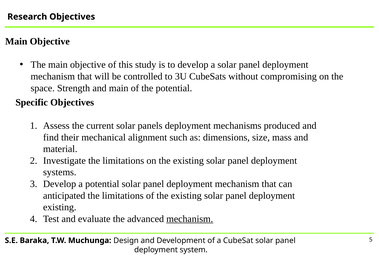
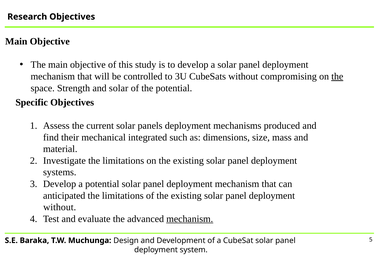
the underline: none -> present (337, 77)
and main: main -> solar (119, 88)
alignment: alignment -> integrated (148, 138)
existing: existing -> without (60, 208)
